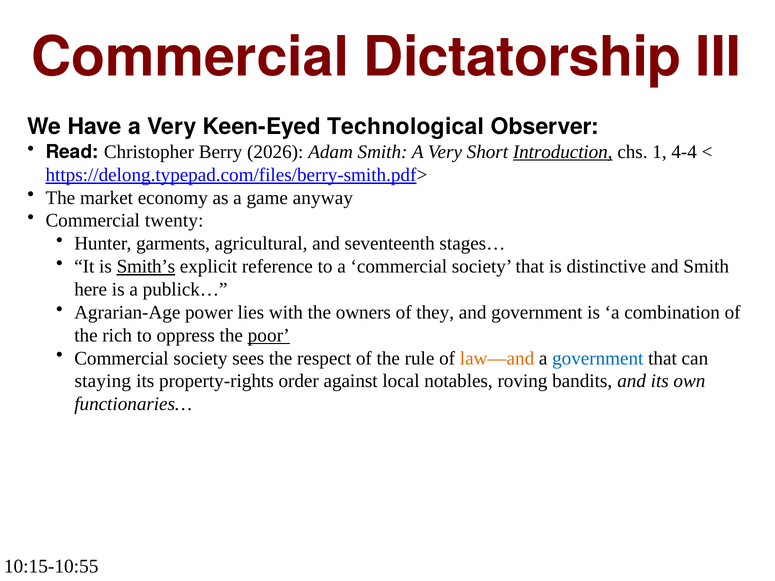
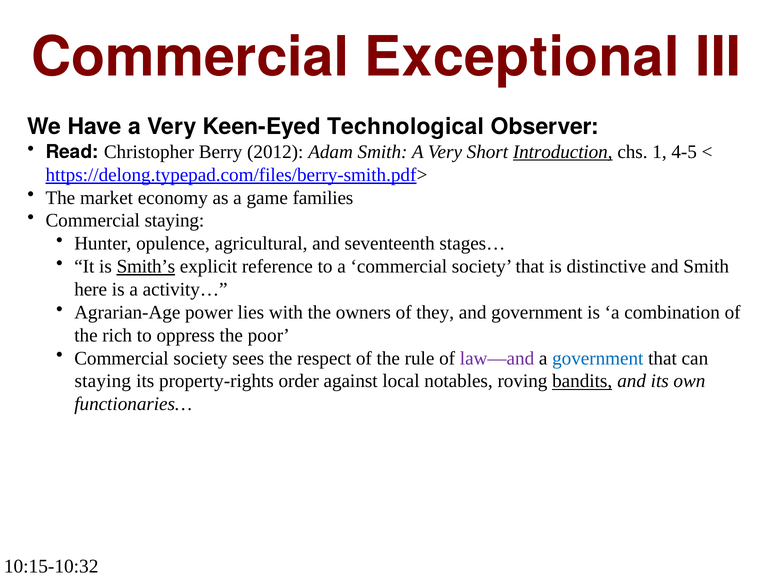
Dictatorship: Dictatorship -> Exceptional (522, 58)
2026: 2026 -> 2012 (275, 152)
4-4: 4-4 -> 4-5 (684, 152)
anyway: anyway -> families (323, 198)
Commercial twenty: twenty -> staying (174, 221)
garments: garments -> opulence (173, 244)
publick…: publick… -> activity… (185, 290)
poor underline: present -> none (269, 335)
law—and colour: orange -> purple (497, 358)
bandits underline: none -> present (582, 381)
10:15-10:55: 10:15-10:55 -> 10:15-10:32 (51, 567)
